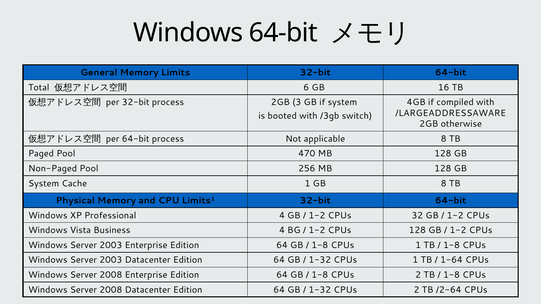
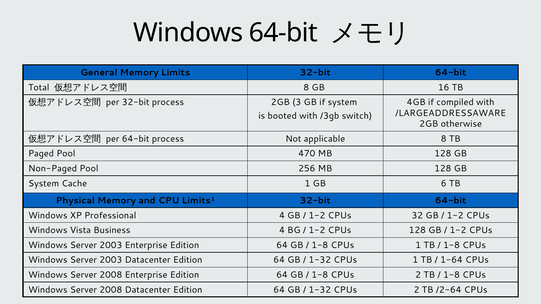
6: 6 -> 8 (306, 88)
GB 8: 8 -> 6 (444, 184)
